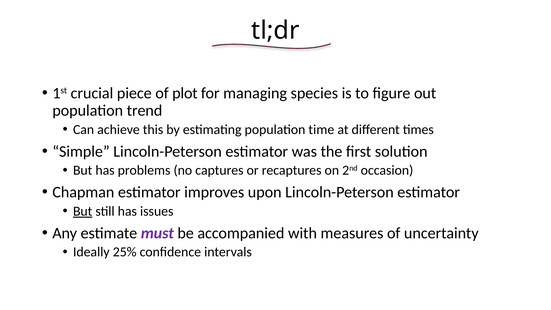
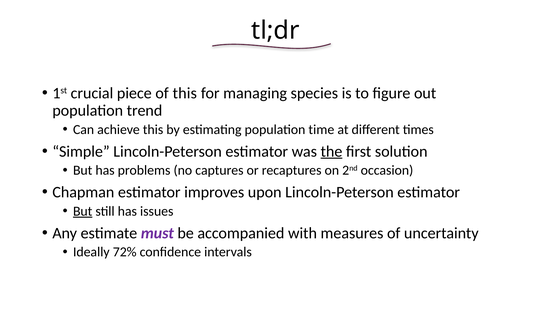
of plot: plot -> this (185, 93)
the underline: none -> present (331, 151)
25%: 25% -> 72% (125, 252)
